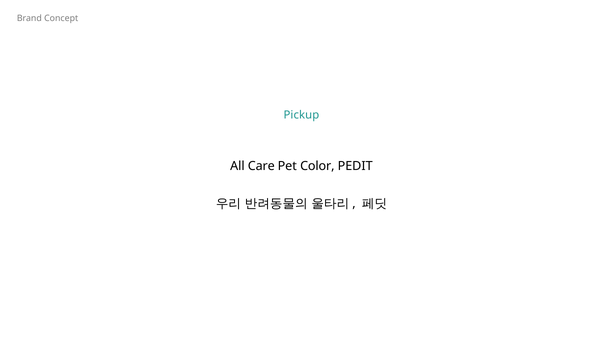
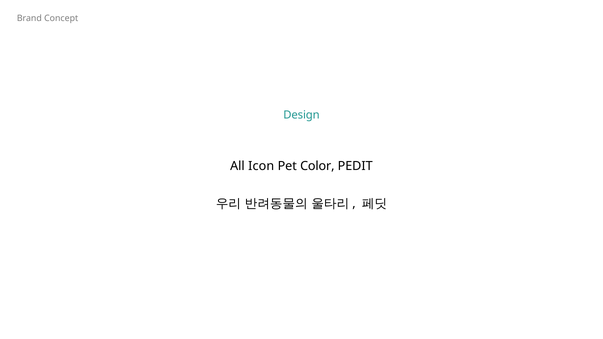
Pickup: Pickup -> Design (302, 115)
Care: Care -> Icon (261, 166)
